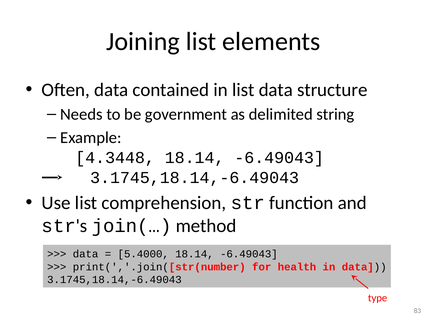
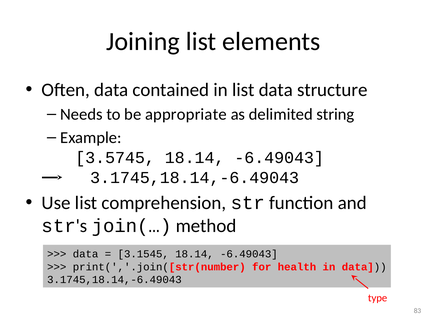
government: government -> appropriate (186, 114)
4.3448: 4.3448 -> 3.5745 (115, 157)
5.4000: 5.4000 -> 3.1545 (143, 253)
